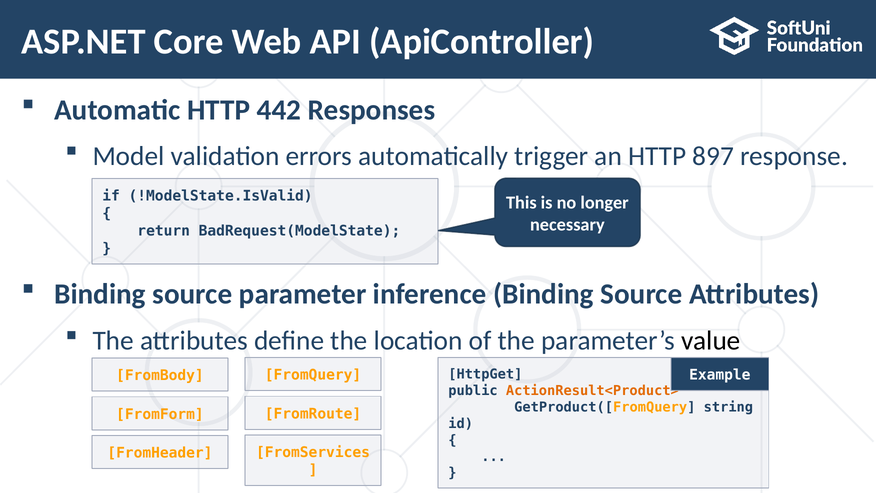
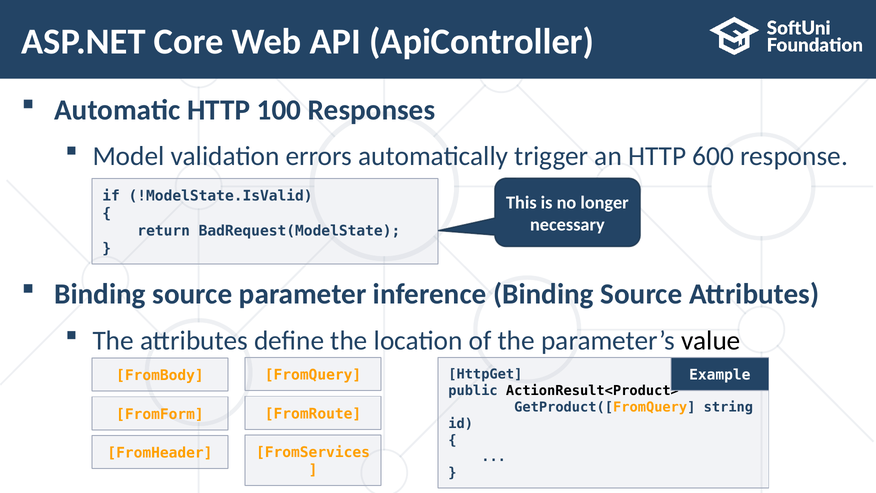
442: 442 -> 100 (279, 110)
897: 897 -> 600 (713, 156)
ActionResult<Product> colour: orange -> black (592, 391)
